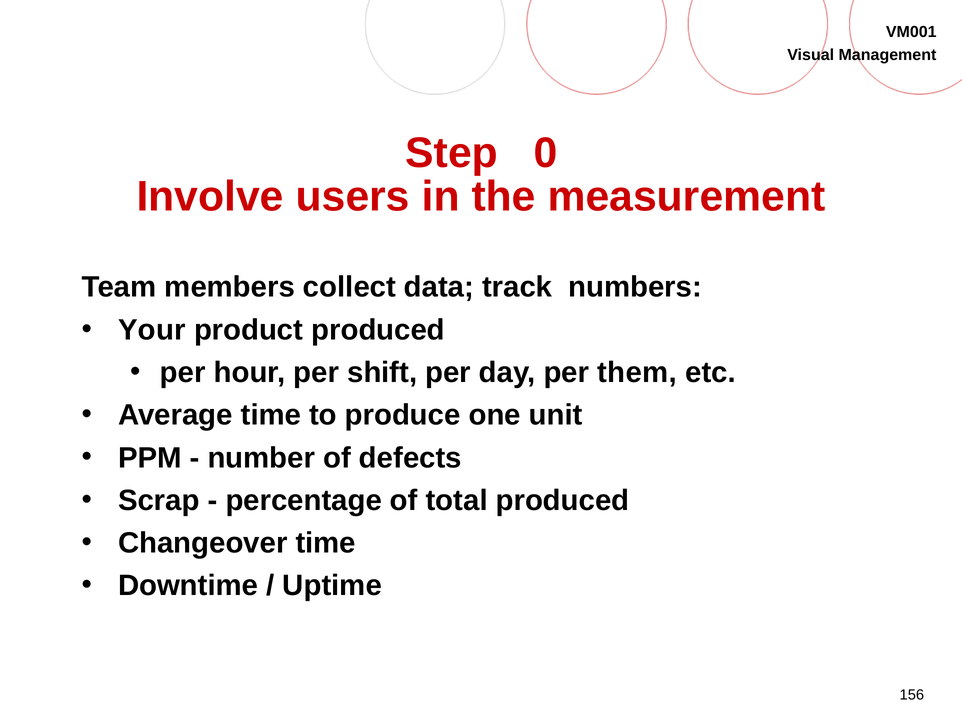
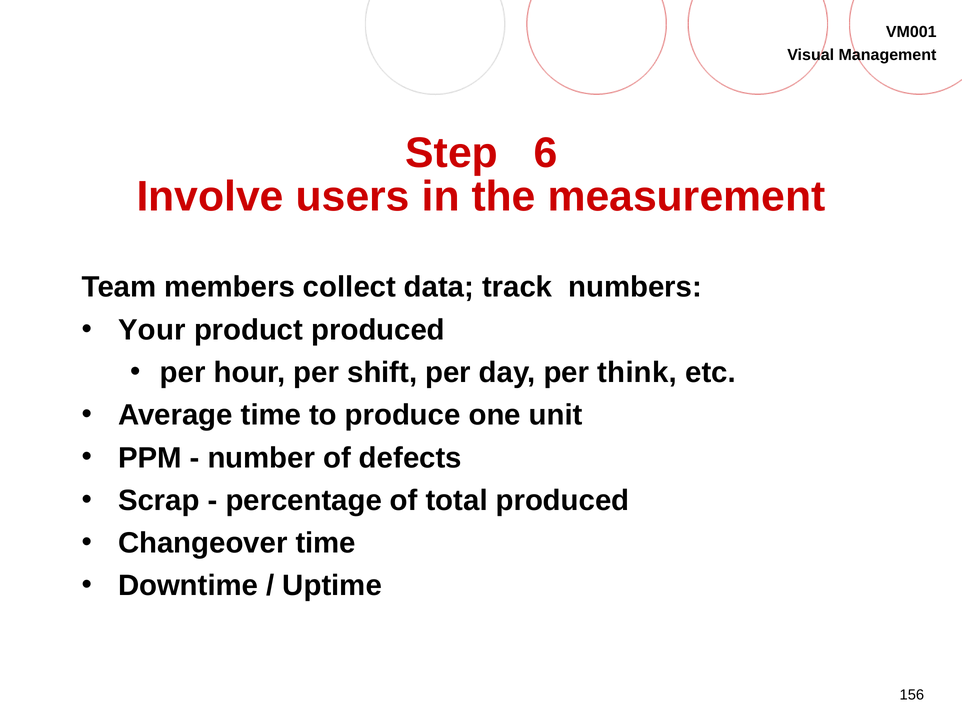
0: 0 -> 6 (546, 153)
them: them -> think (637, 372)
